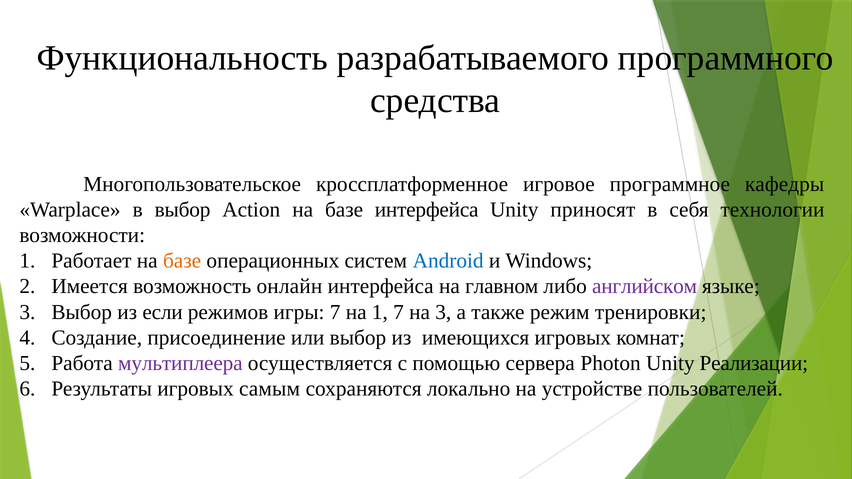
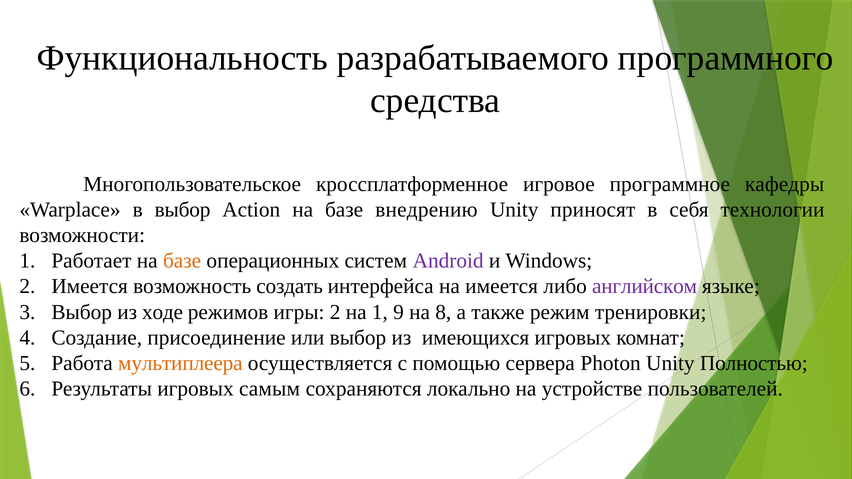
базе интерфейса: интерфейса -> внедрению (426, 210)
Android colour: blue -> purple (448, 261)
онлайн: онлайн -> создать (290, 287)
на главном: главном -> имеется (502, 287)
если: если -> ходе (163, 312)
игры 7: 7 -> 2 (335, 312)
1 7: 7 -> 9 (398, 312)
на 3: 3 -> 8 (443, 312)
мультиплеера colour: purple -> orange (180, 363)
Реализации: Реализации -> Полностью (754, 363)
